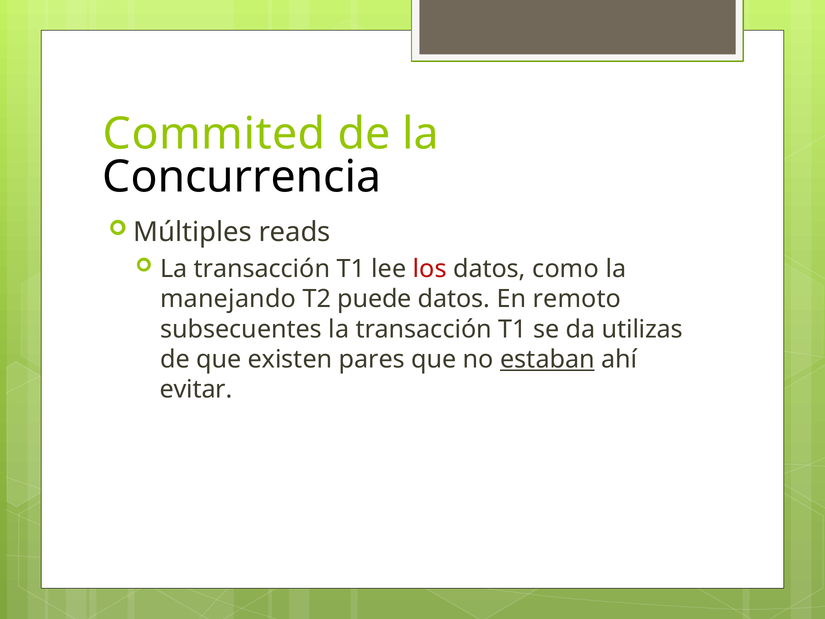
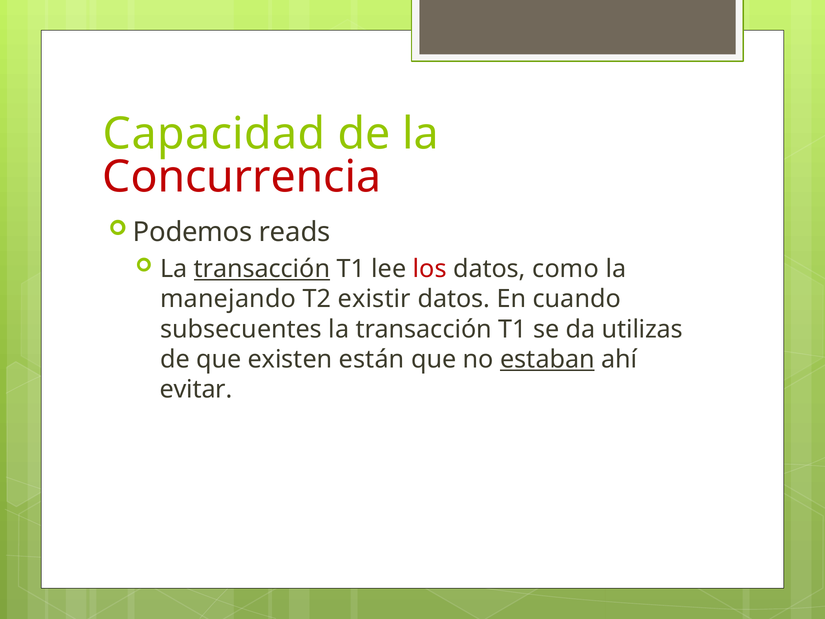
Commited: Commited -> Capacidad (214, 134)
Concurrencia colour: black -> red (242, 177)
Múltiples: Múltiples -> Podemos (193, 232)
transacción underline: none -> present (262, 269)
puede: puede -> existir (374, 299)
remoto: remoto -> cuando (577, 299)
pares: pares -> están (372, 359)
